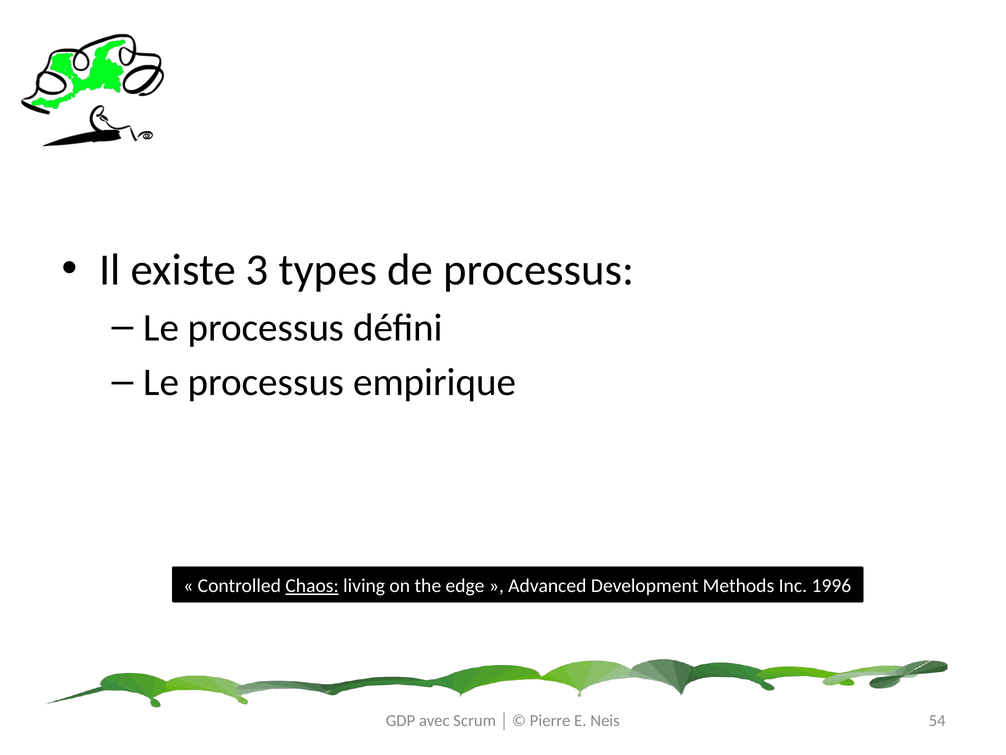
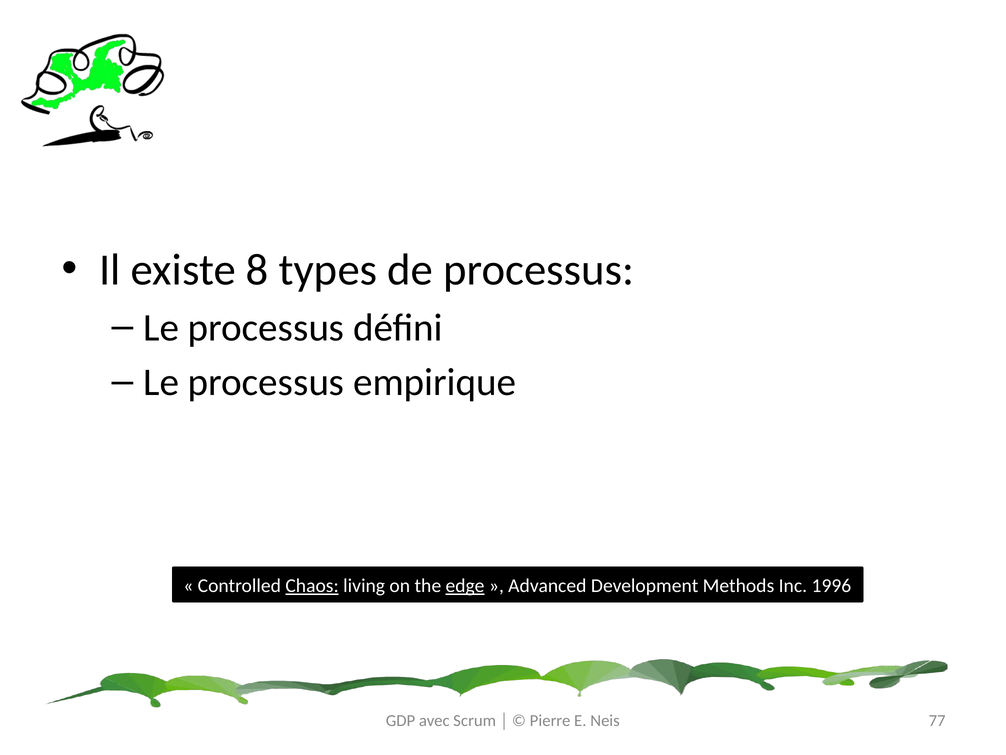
3: 3 -> 8 (257, 270)
edge underline: none -> present (465, 585)
54: 54 -> 77 (937, 720)
